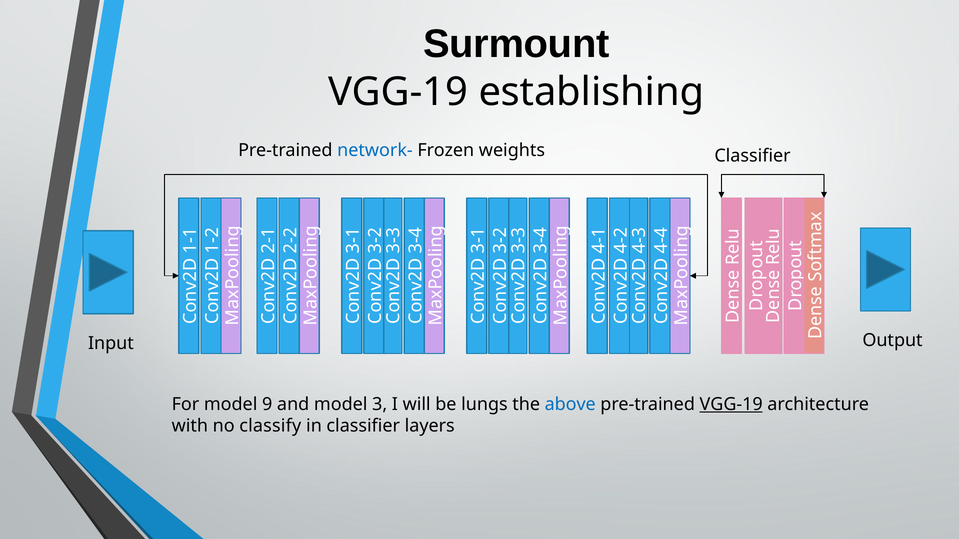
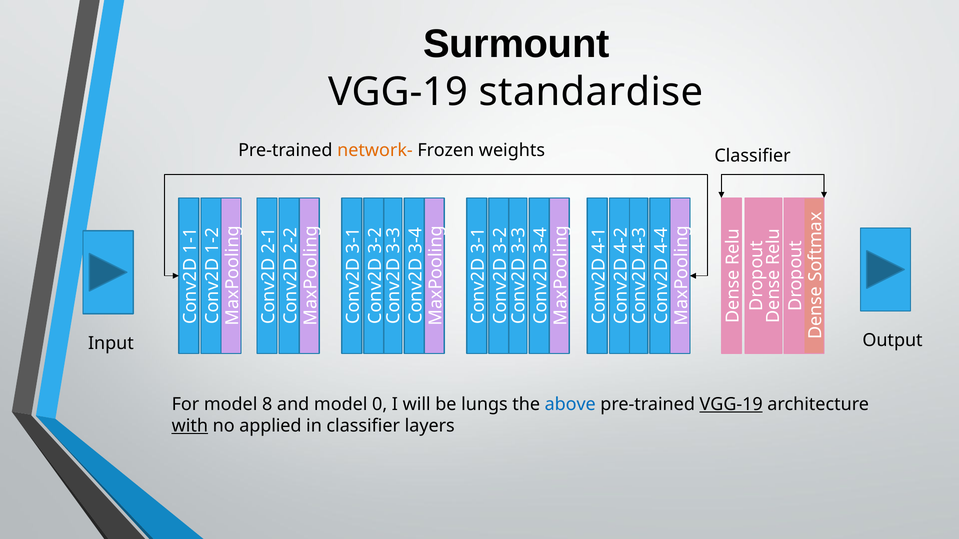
establishing: establishing -> standardise (591, 92)
network- colour: blue -> orange (375, 150)
9: 9 -> 8 (267, 405)
model 3: 3 -> 0 (380, 405)
with underline: none -> present (190, 426)
classify: classify -> applied (270, 426)
